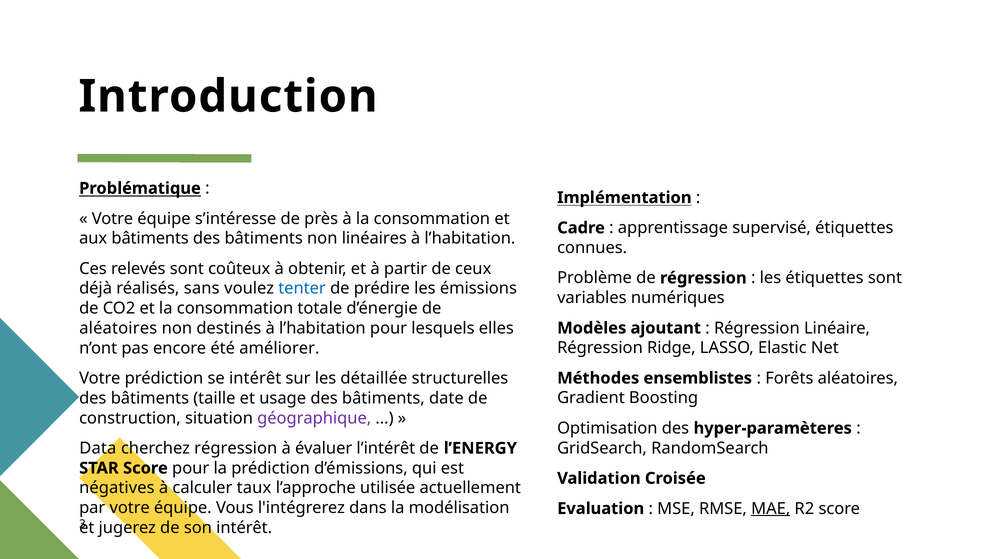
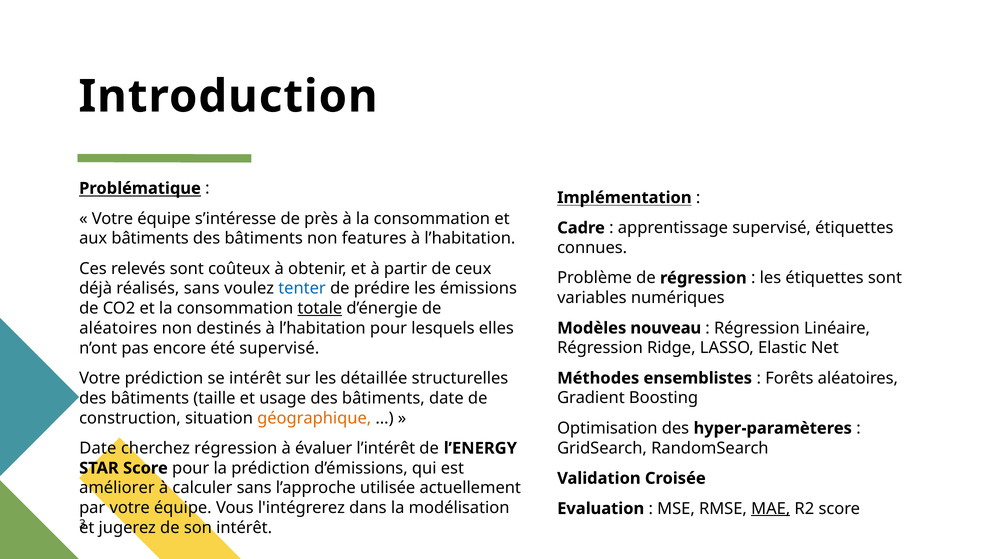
linéaires: linéaires -> features (374, 238)
totale underline: none -> present (320, 308)
ajoutant: ajoutant -> nouveau (666, 328)
été améliorer: améliorer -> supervisé (279, 348)
géographique colour: purple -> orange (314, 418)
Data: Data -> Date (98, 448)
négatives: négatives -> améliorer (117, 488)
calculer taux: taux -> sans (254, 488)
